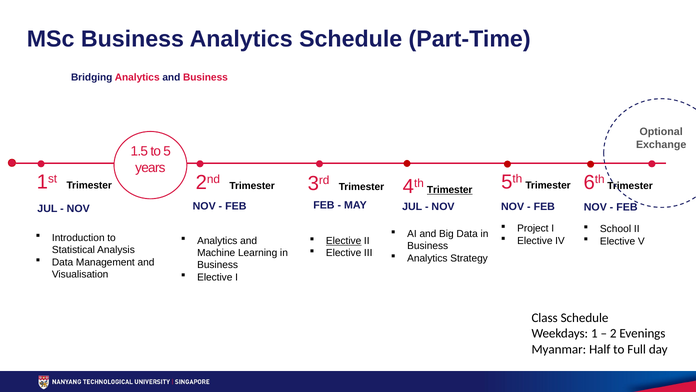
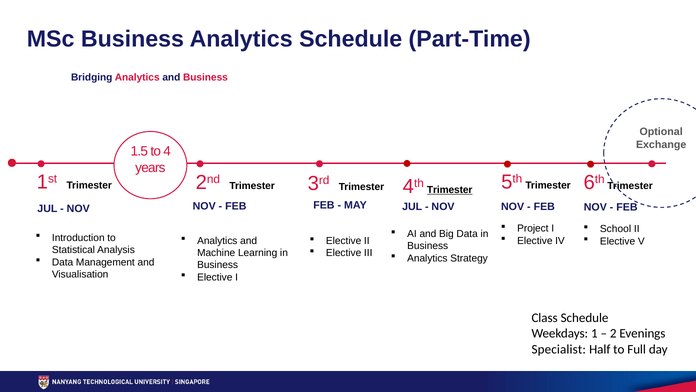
5: 5 -> 4 (167, 151)
Elective underline: present -> none (344, 241)
Myanmar: Myanmar -> Specialist (559, 349)
